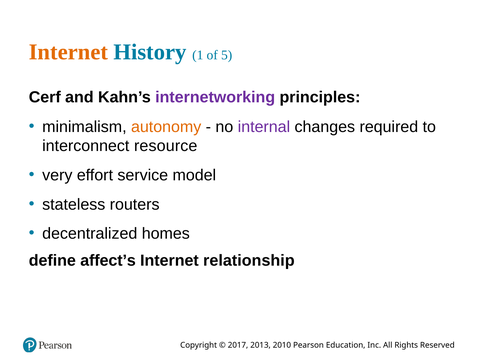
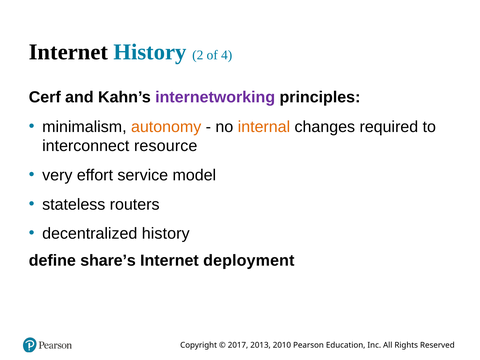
Internet colour: orange -> black (68, 52)
1: 1 -> 2 (198, 55)
5: 5 -> 4 (227, 55)
internal colour: purple -> orange (264, 127)
decentralized homes: homes -> history (166, 234)
affect’s: affect’s -> share’s (108, 261)
relationship: relationship -> deployment (249, 261)
